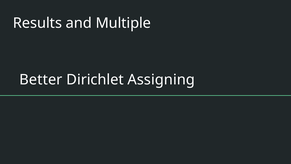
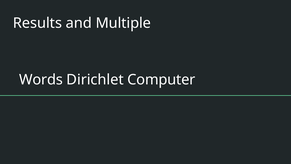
Better: Better -> Words (41, 80)
Assigning: Assigning -> Computer (161, 80)
